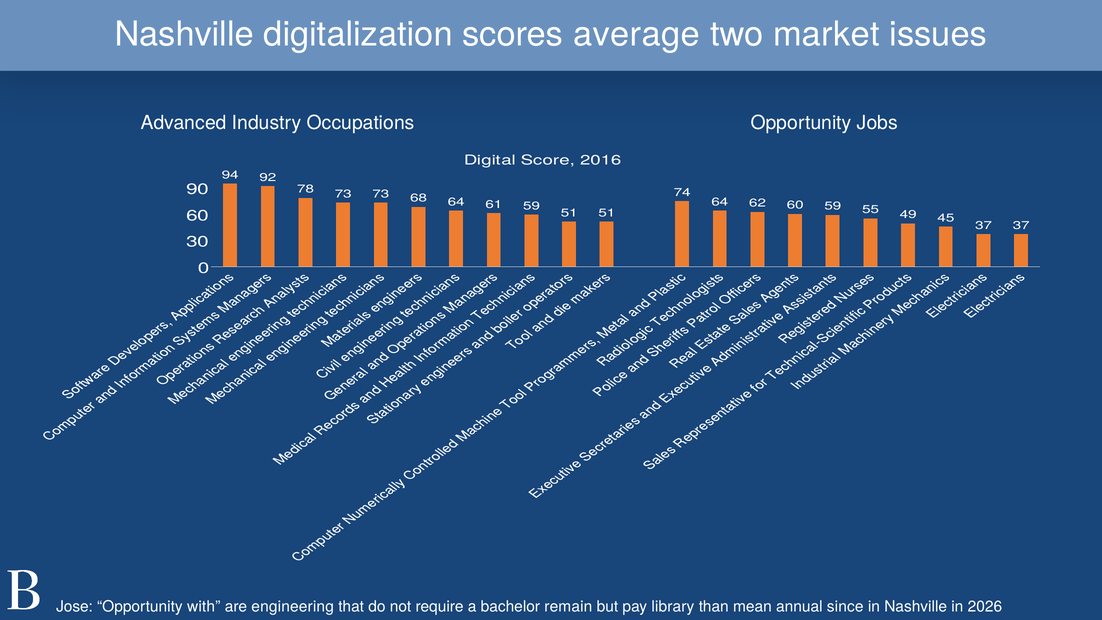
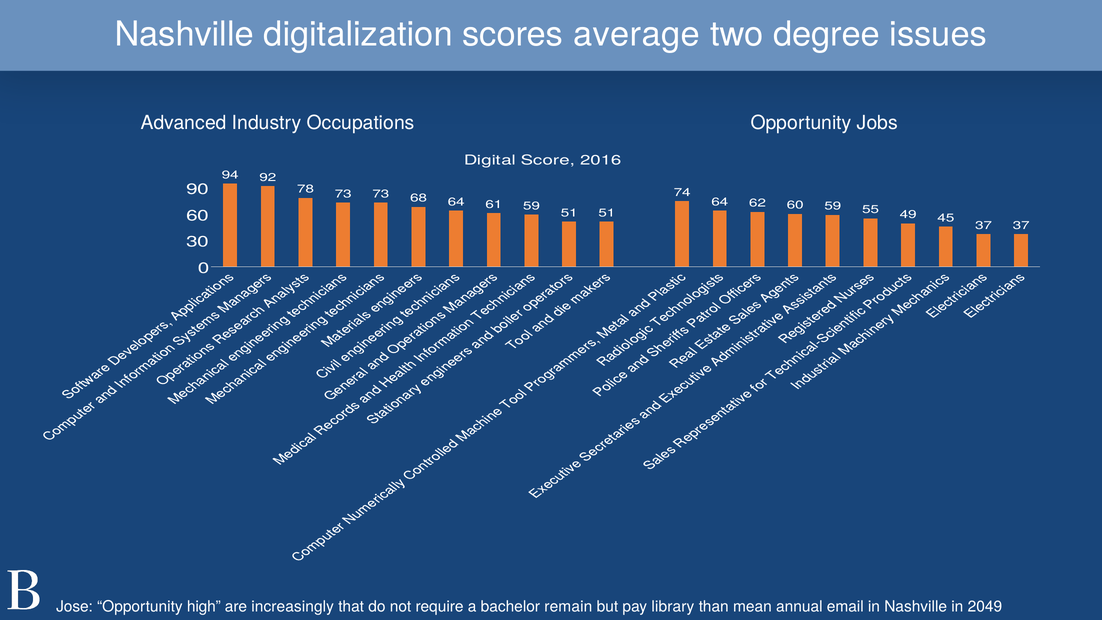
market: market -> degree (826, 34)
with: with -> high (204, 606)
engineering: engineering -> increasingly (293, 606)
since: since -> email (845, 606)
2026: 2026 -> 2049 (985, 606)
